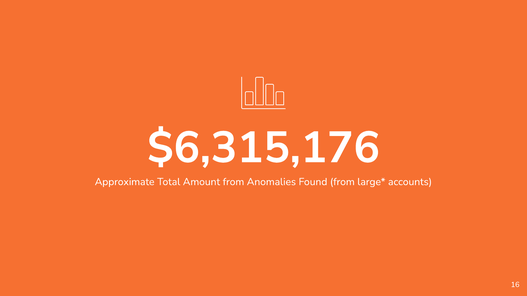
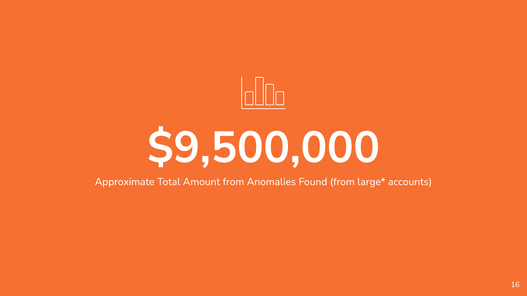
$6,315,176: $6,315,176 -> $9,500,000 (264, 148)
